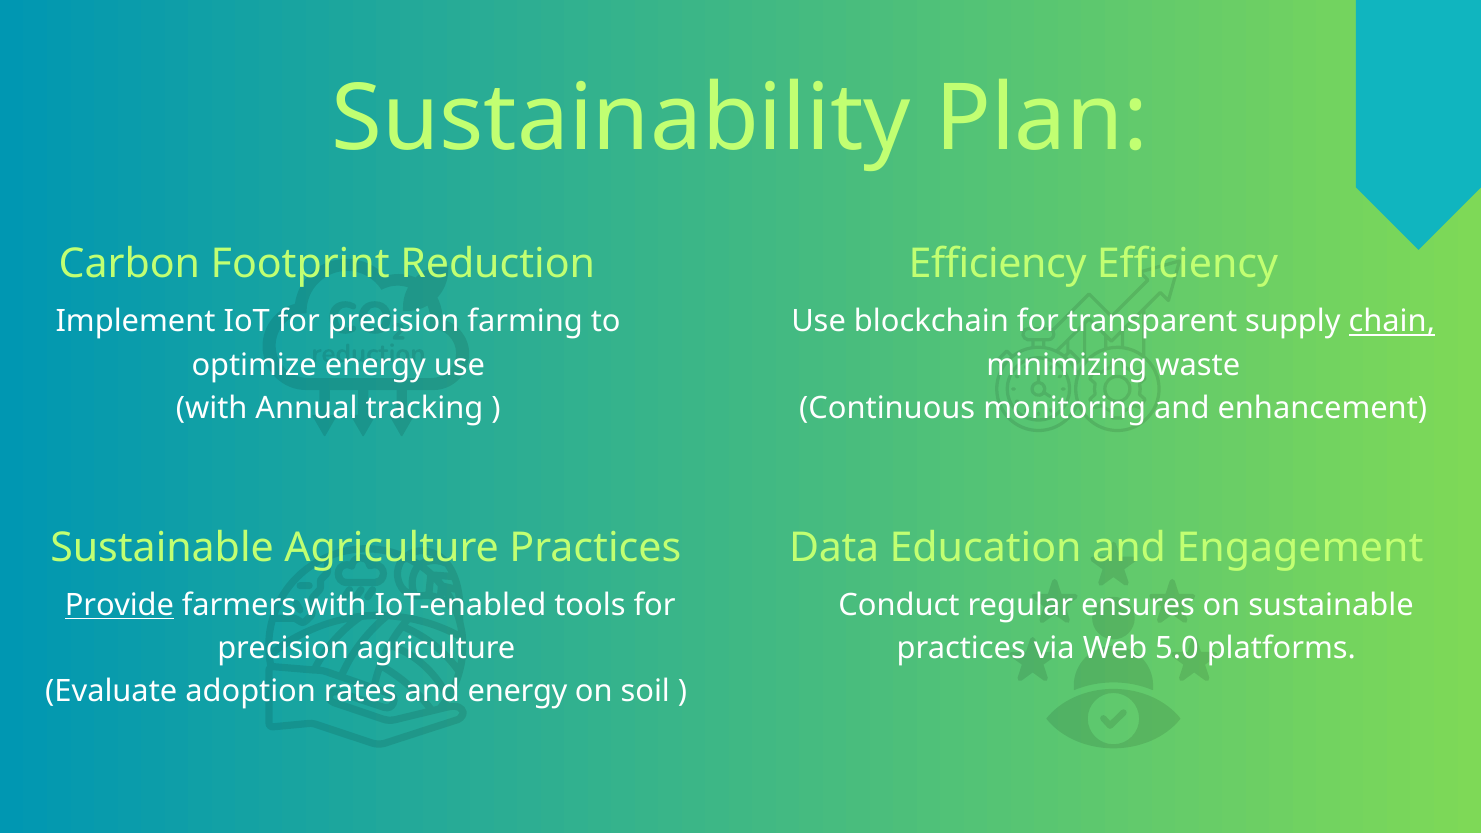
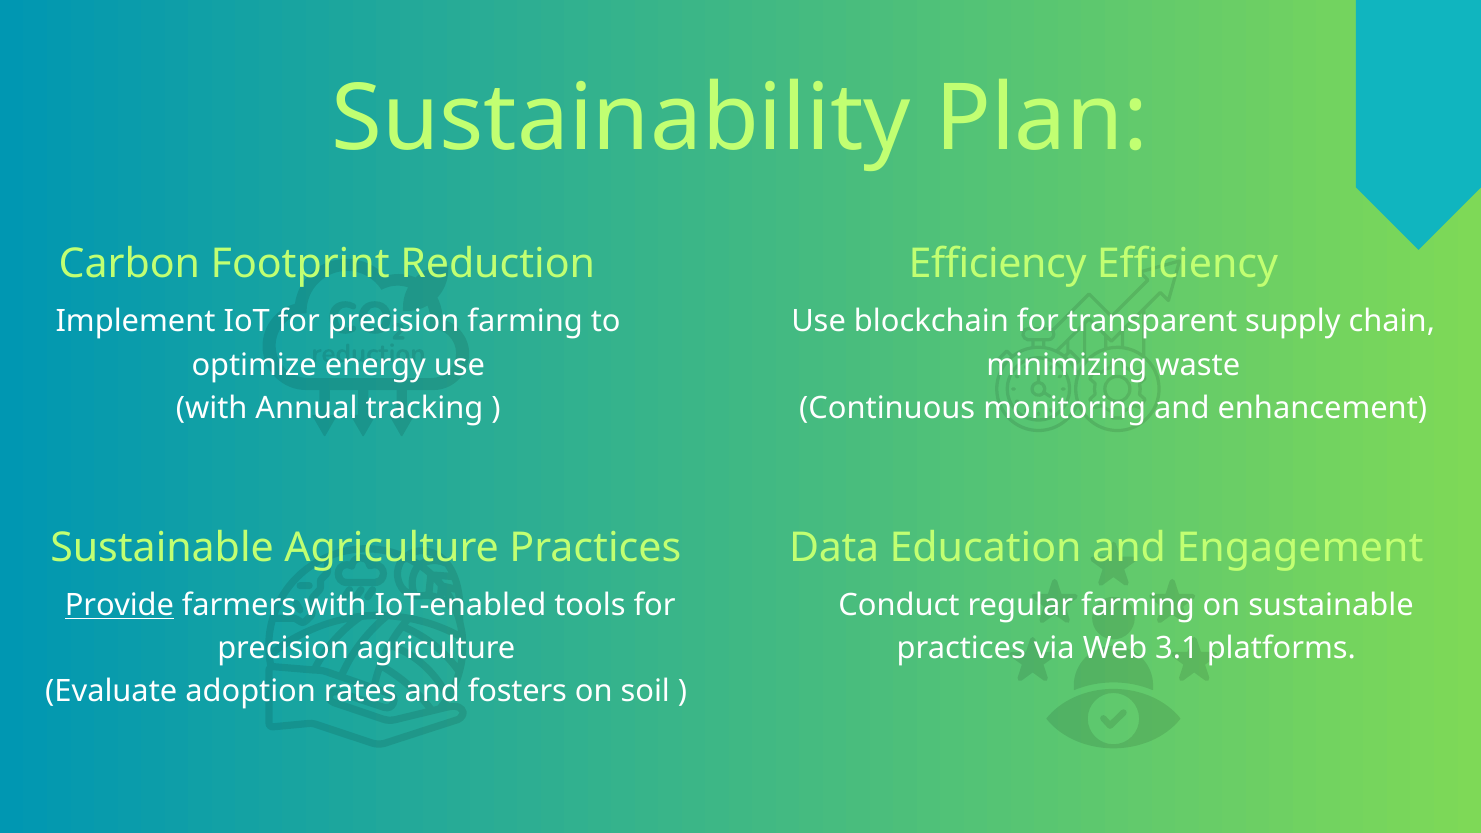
chain underline: present -> none (1392, 322)
regular ensures: ensures -> farming (1138, 605)
5.0: 5.0 -> 3.1 (1177, 648)
and energy: energy -> fosters (517, 692)
